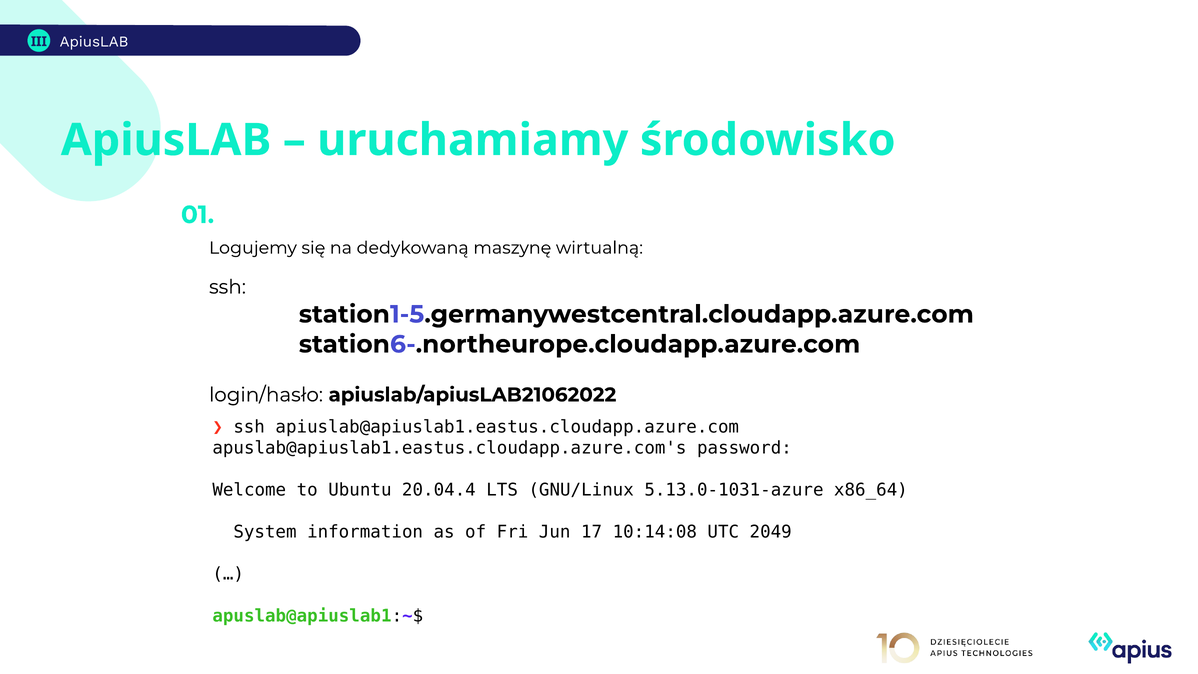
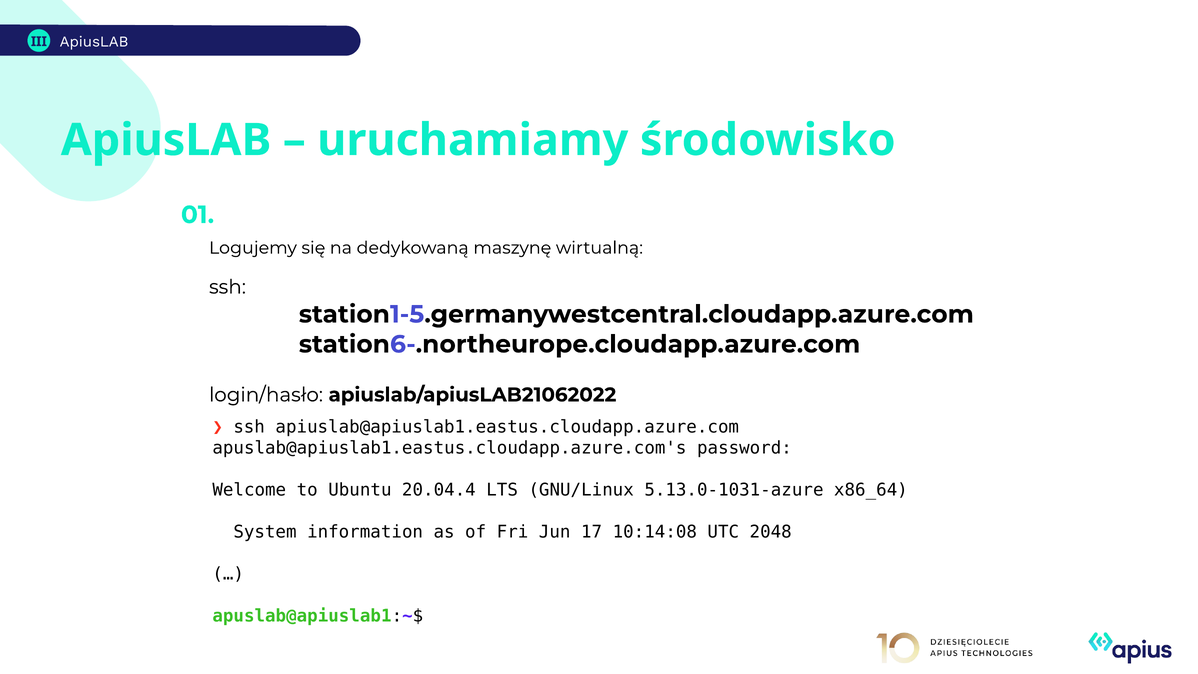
2049: 2049 -> 2048 (771, 532)
